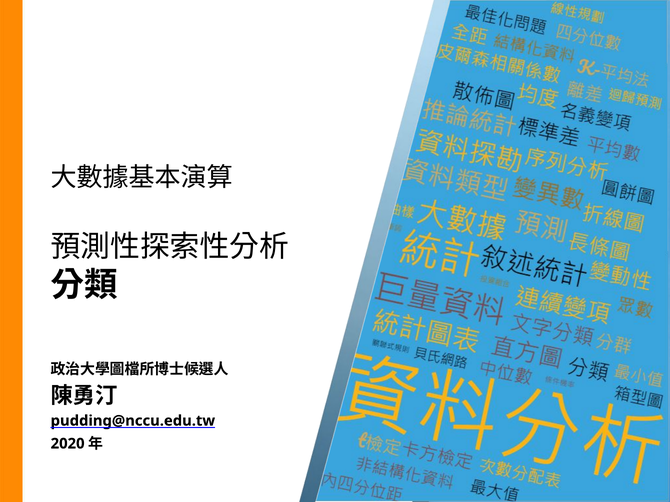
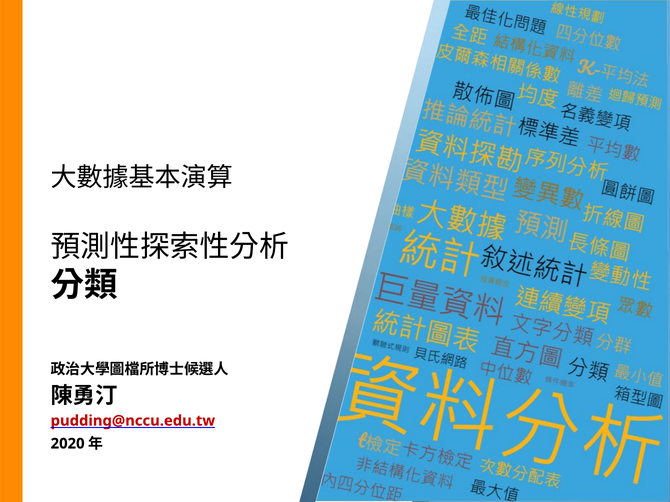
pudding@nccu.edu.tw colour: black -> red (133, 421)
